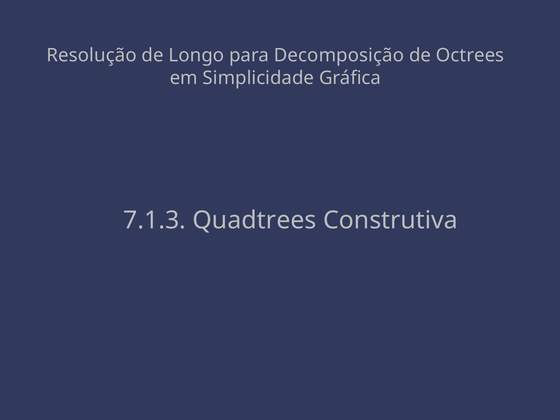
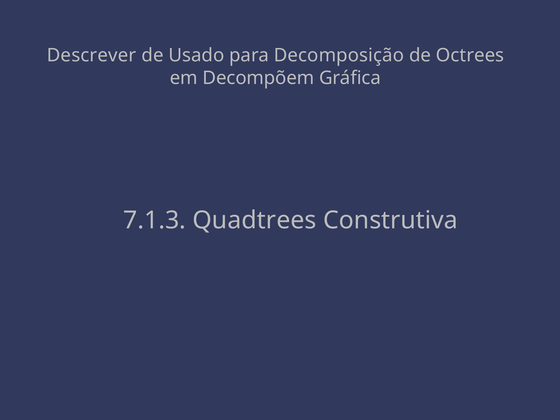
Resolução: Resolução -> Descrever (92, 55)
Longo: Longo -> Usado (196, 55)
Simplicidade: Simplicidade -> Decompõem (258, 78)
